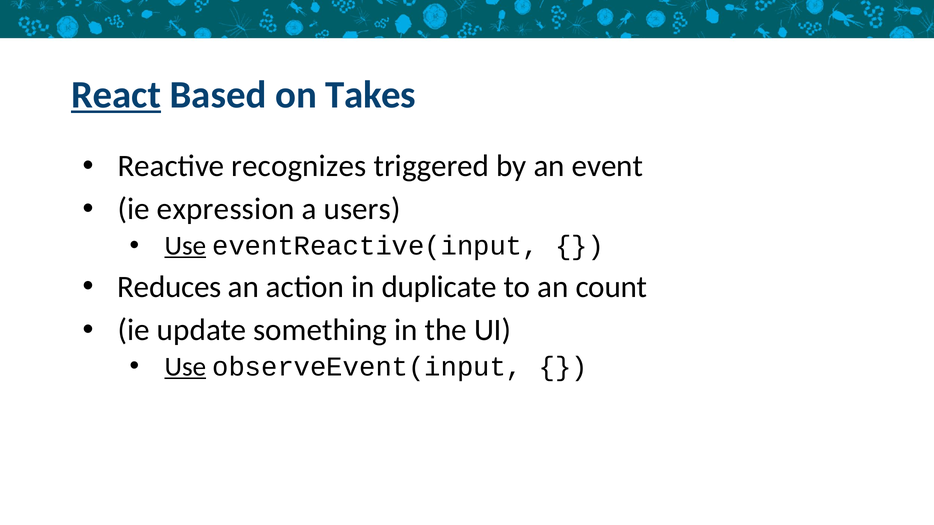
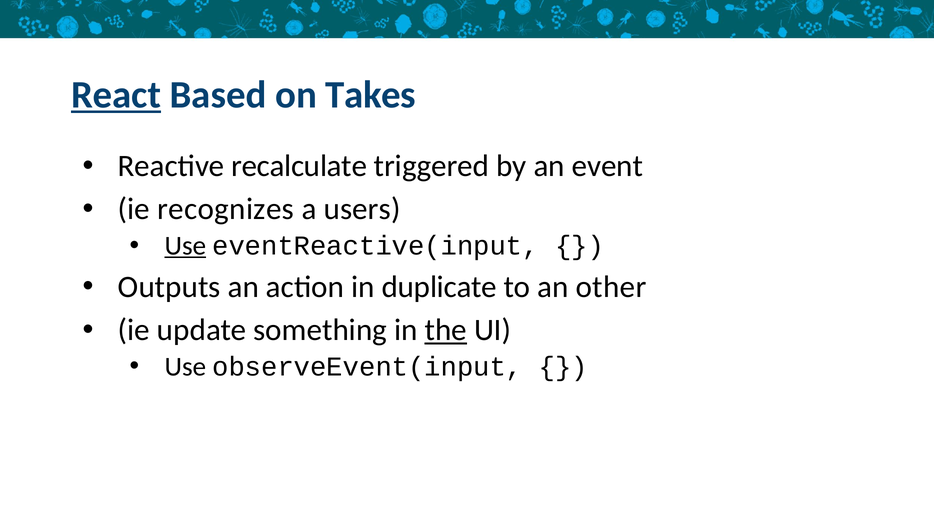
recognizes: recognizes -> recalculate (299, 166)
expression: expression -> recognizes (226, 209)
Reduces: Reduces -> Outputs (169, 287)
count: count -> other (611, 287)
the underline: none -> present (446, 330)
Use underline: present -> none (185, 367)
